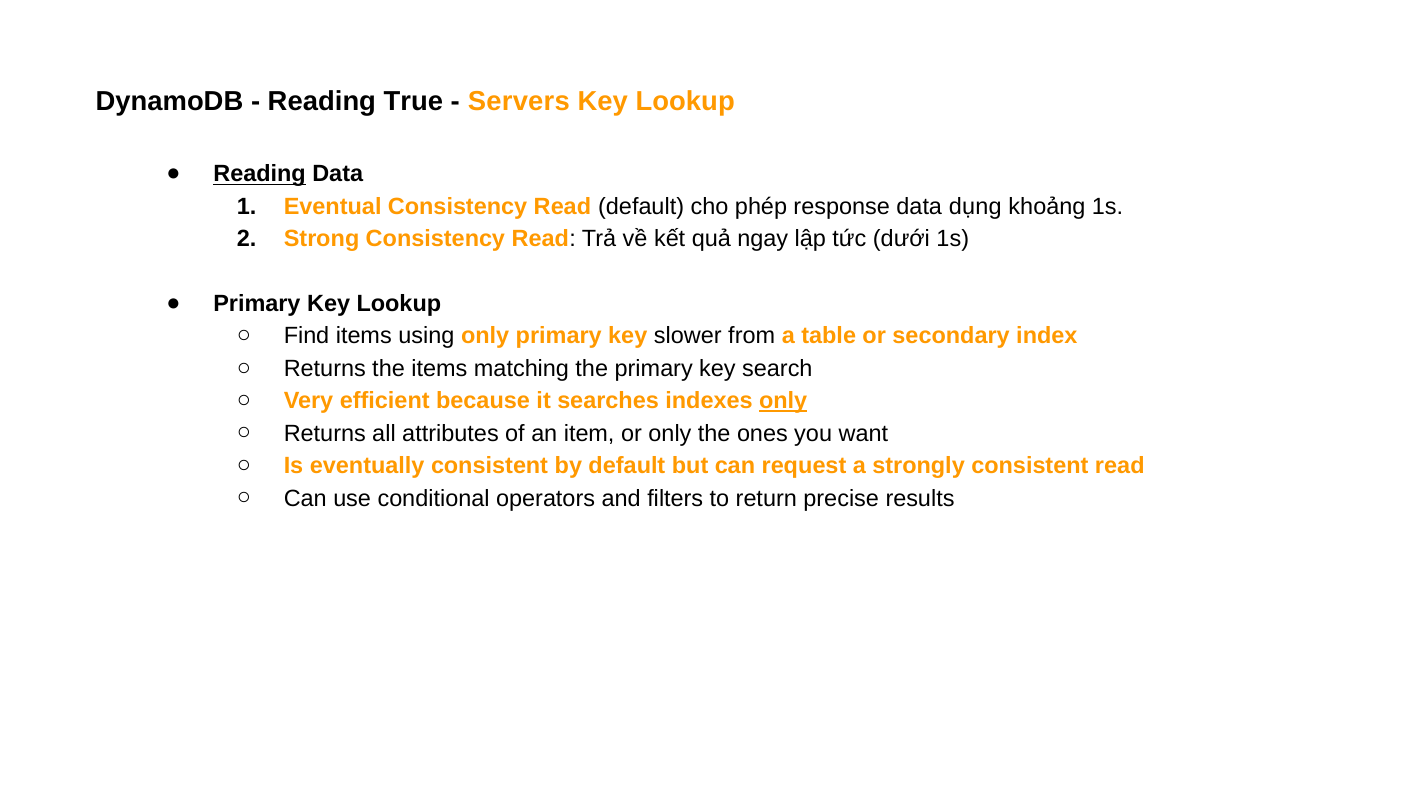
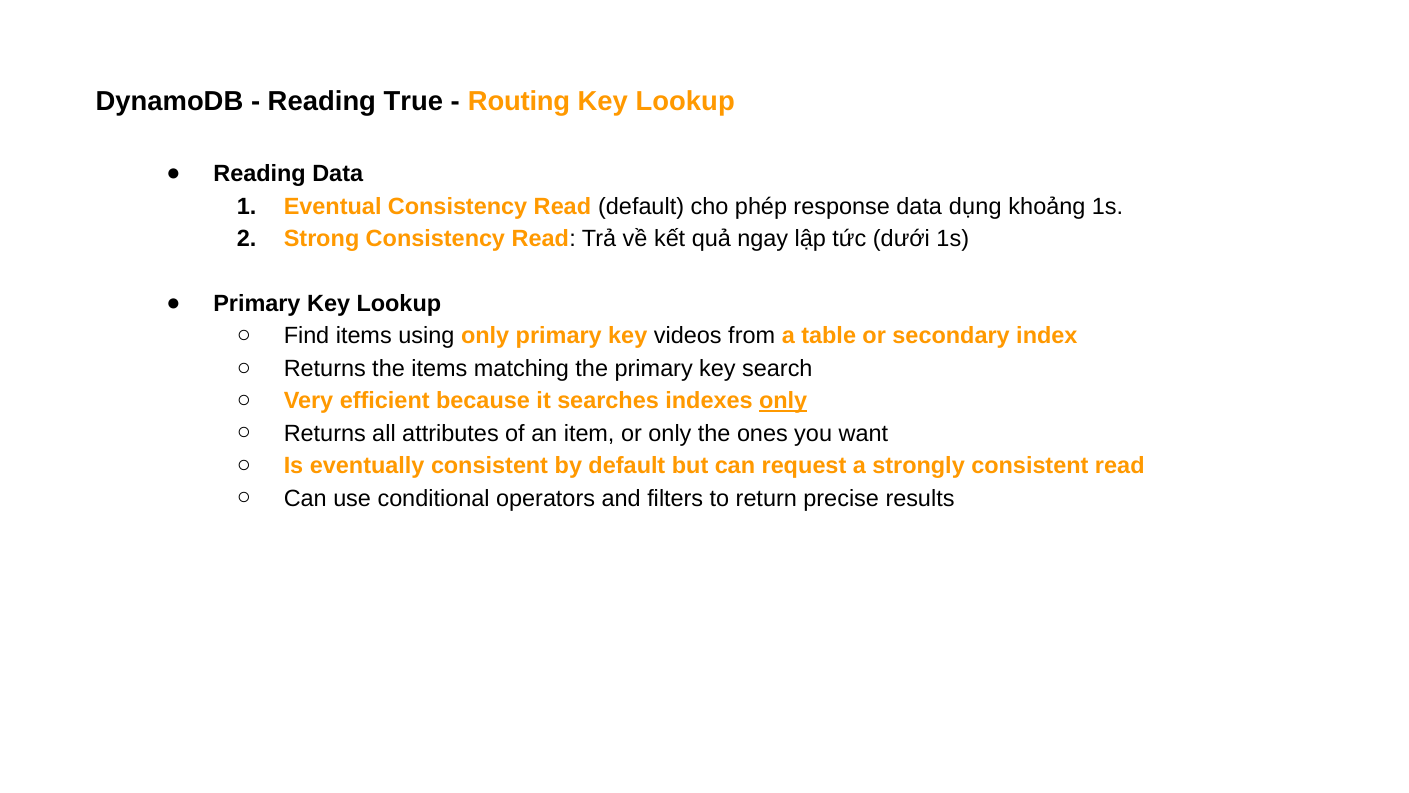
Servers: Servers -> Routing (519, 101)
Reading underline: present -> none (260, 174)
slower: slower -> videos (688, 336)
